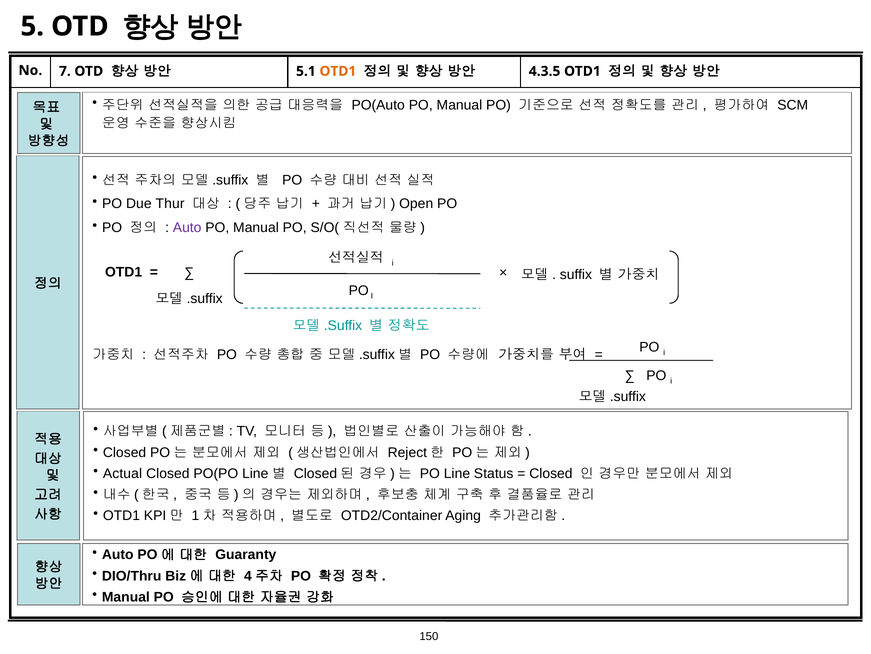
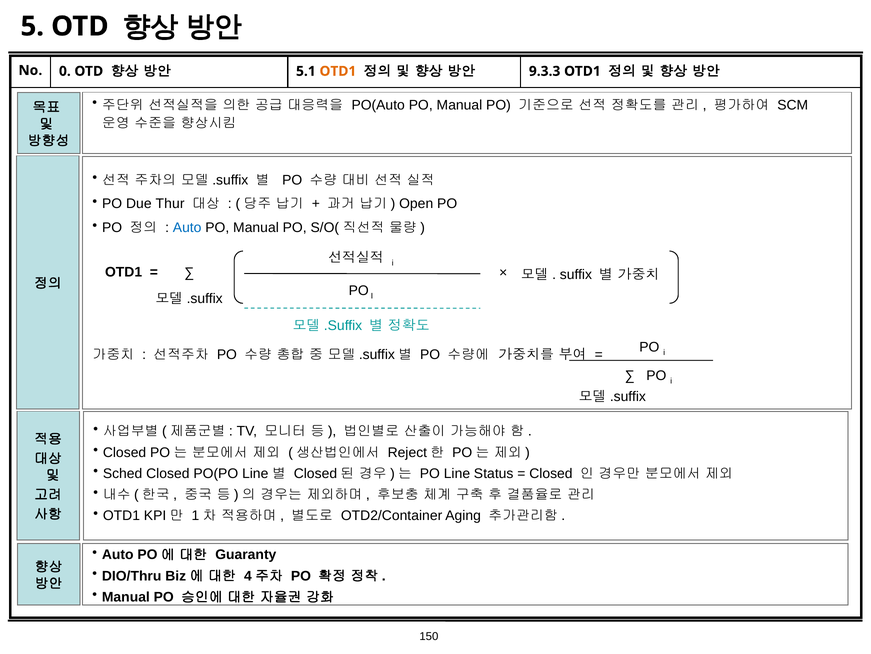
7: 7 -> 0 (65, 71)
4.3.5: 4.3.5 -> 9.3.3 (545, 71)
Auto colour: purple -> blue (187, 228)
Actual: Actual -> Sched (123, 473)
